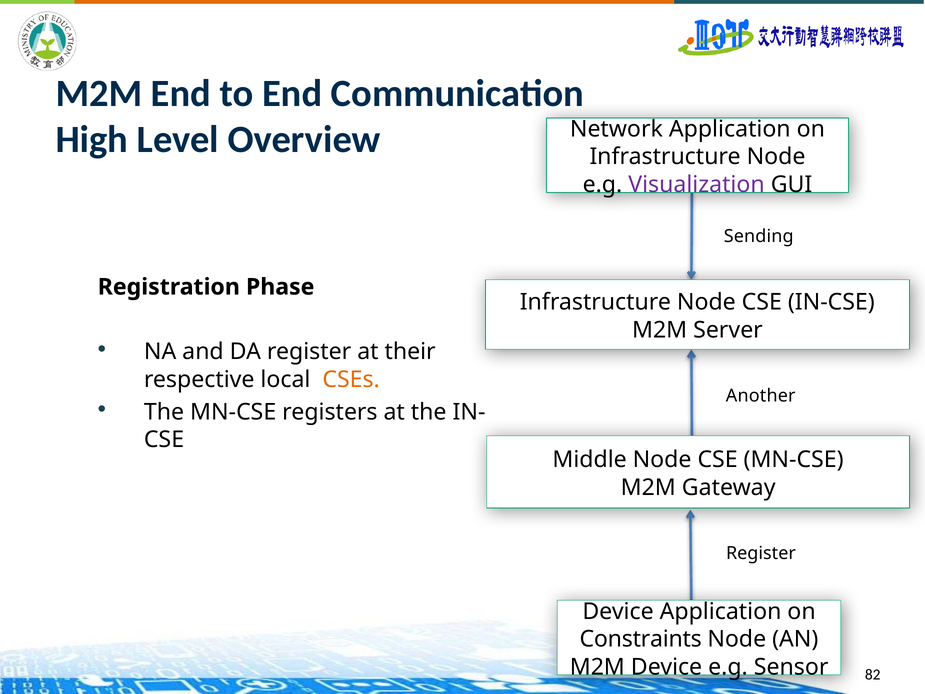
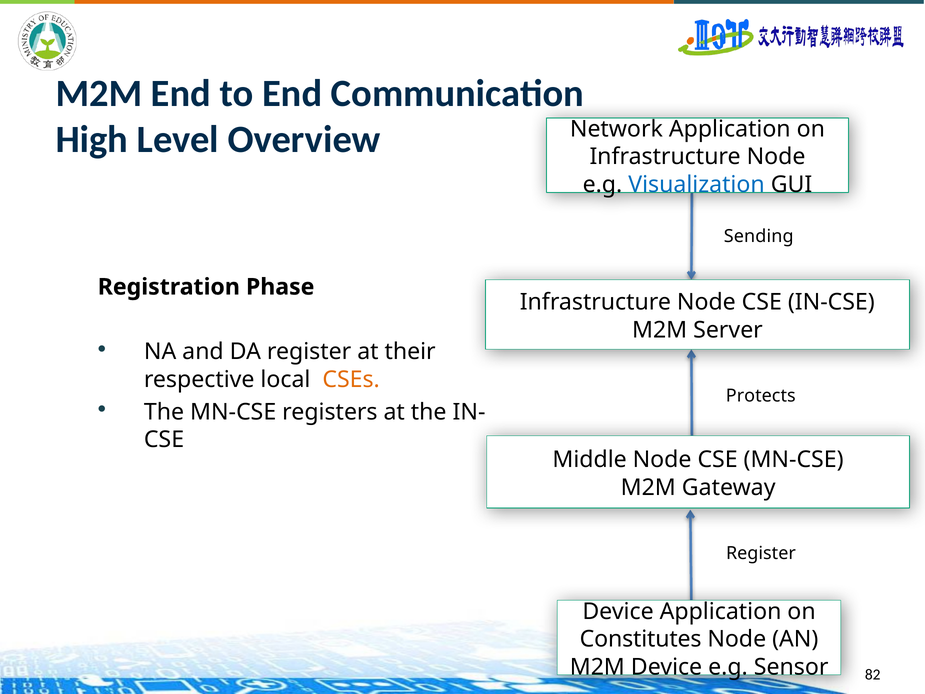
Visualization colour: purple -> blue (697, 185)
Another: Another -> Protects (761, 396)
Constraints: Constraints -> Constitutes (641, 639)
